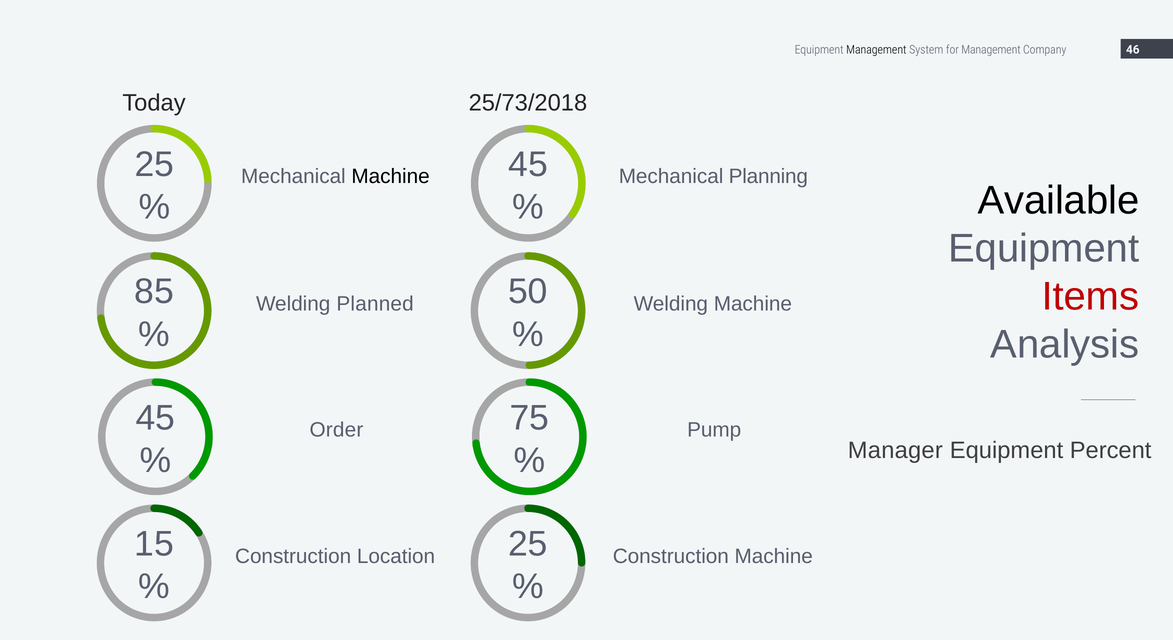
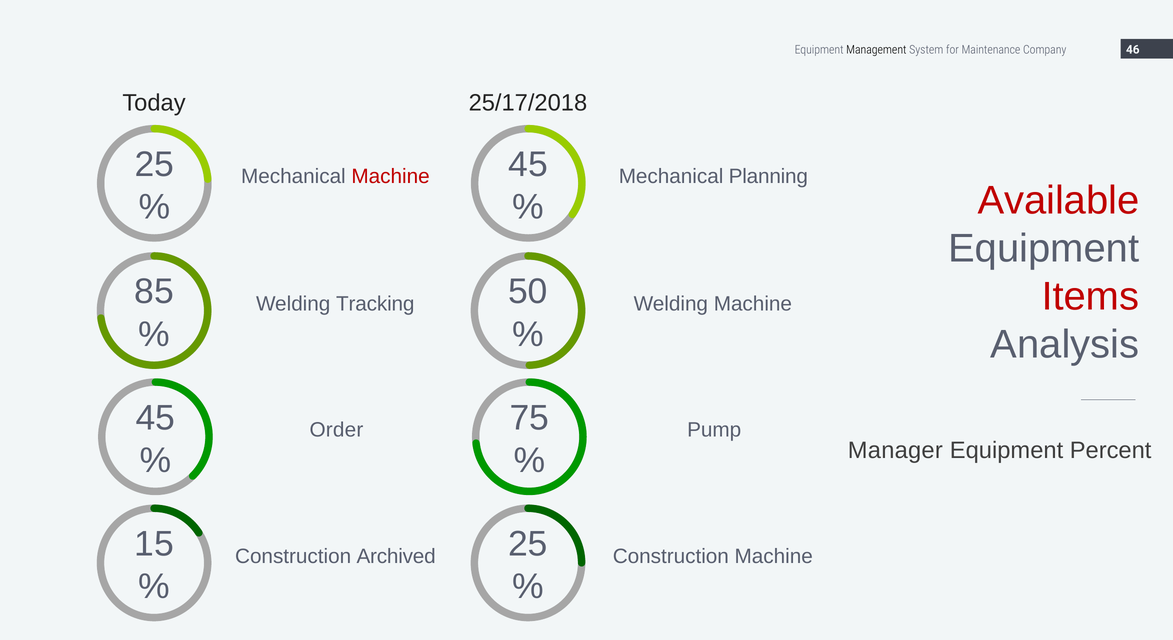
for Management: Management -> Maintenance (991, 50)
25/73/2018: 25/73/2018 -> 25/17/2018 (528, 103)
Machine colour: black -> red (391, 177)
Available colour: black -> red (1059, 201)
Planned: Planned -> Tracking (375, 304)
Location: Location -> Archived (396, 556)
